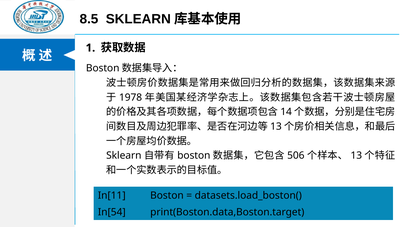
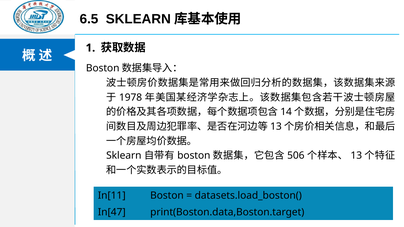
8.5: 8.5 -> 6.5 (89, 19)
In[54: In[54 -> In[47 (112, 213)
